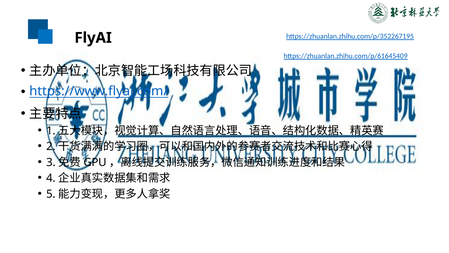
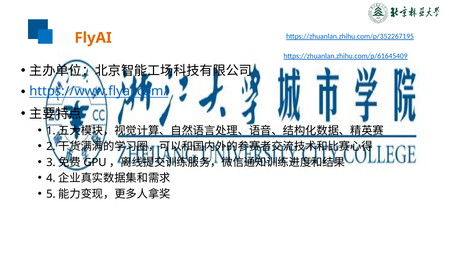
FlyAI colour: black -> orange (93, 38)
